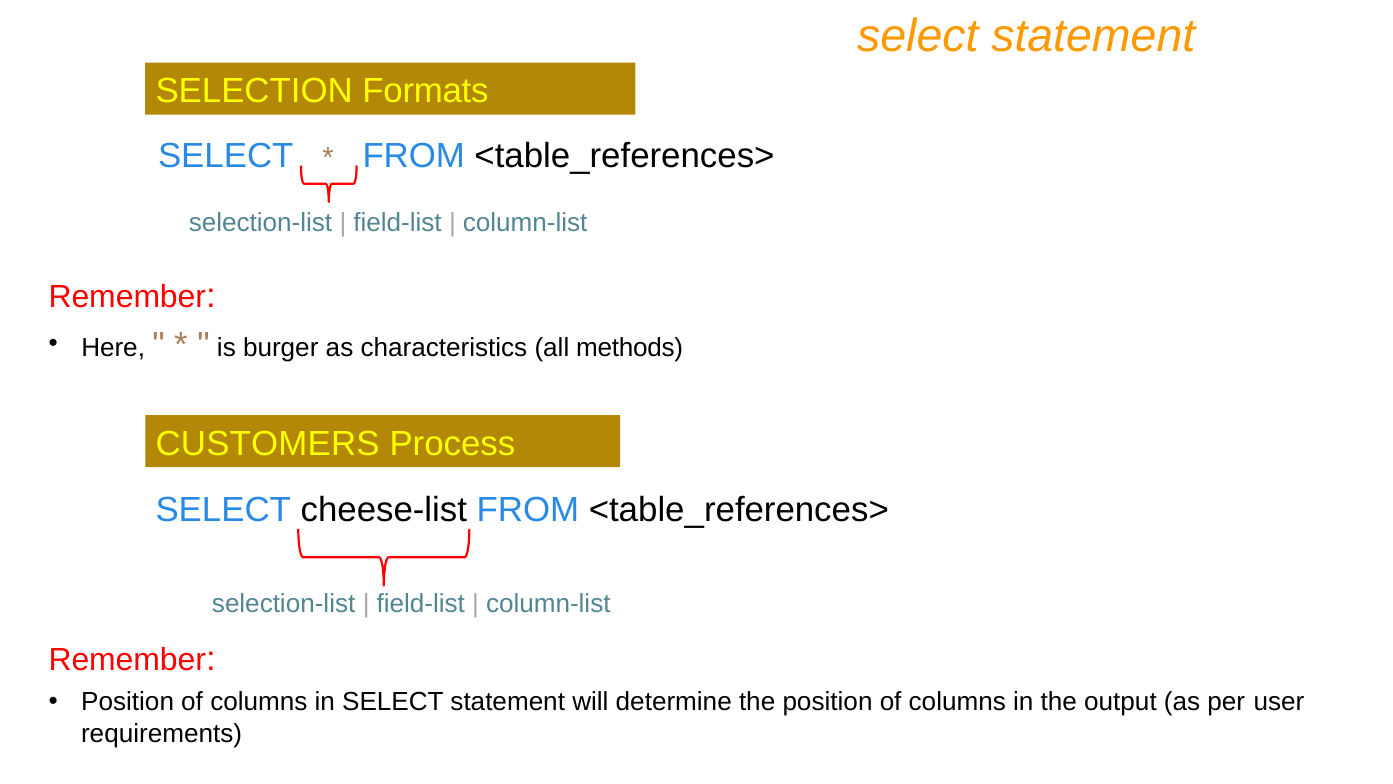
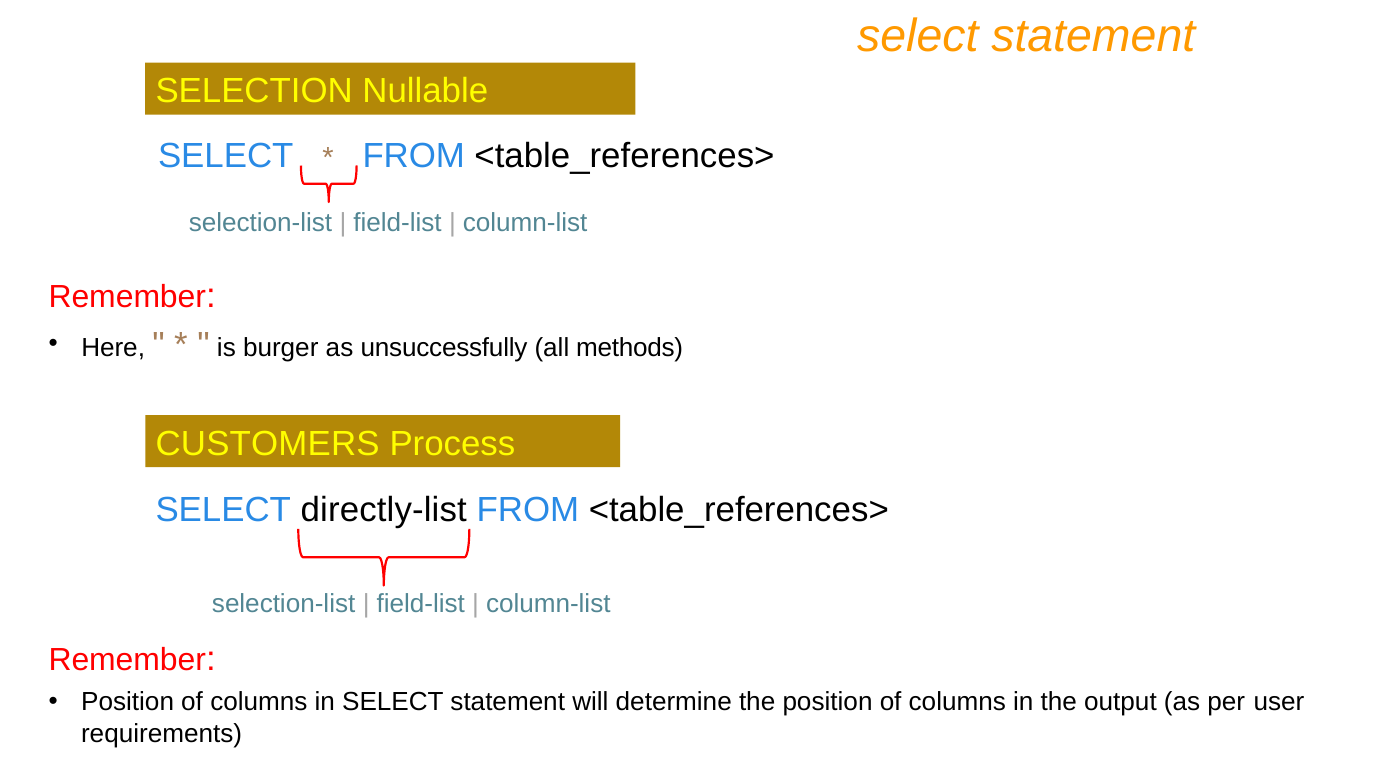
Formats: Formats -> Nullable (425, 91)
characteristics: characteristics -> unsuccessfully (444, 348)
cheese-list: cheese-list -> directly-list (384, 509)
